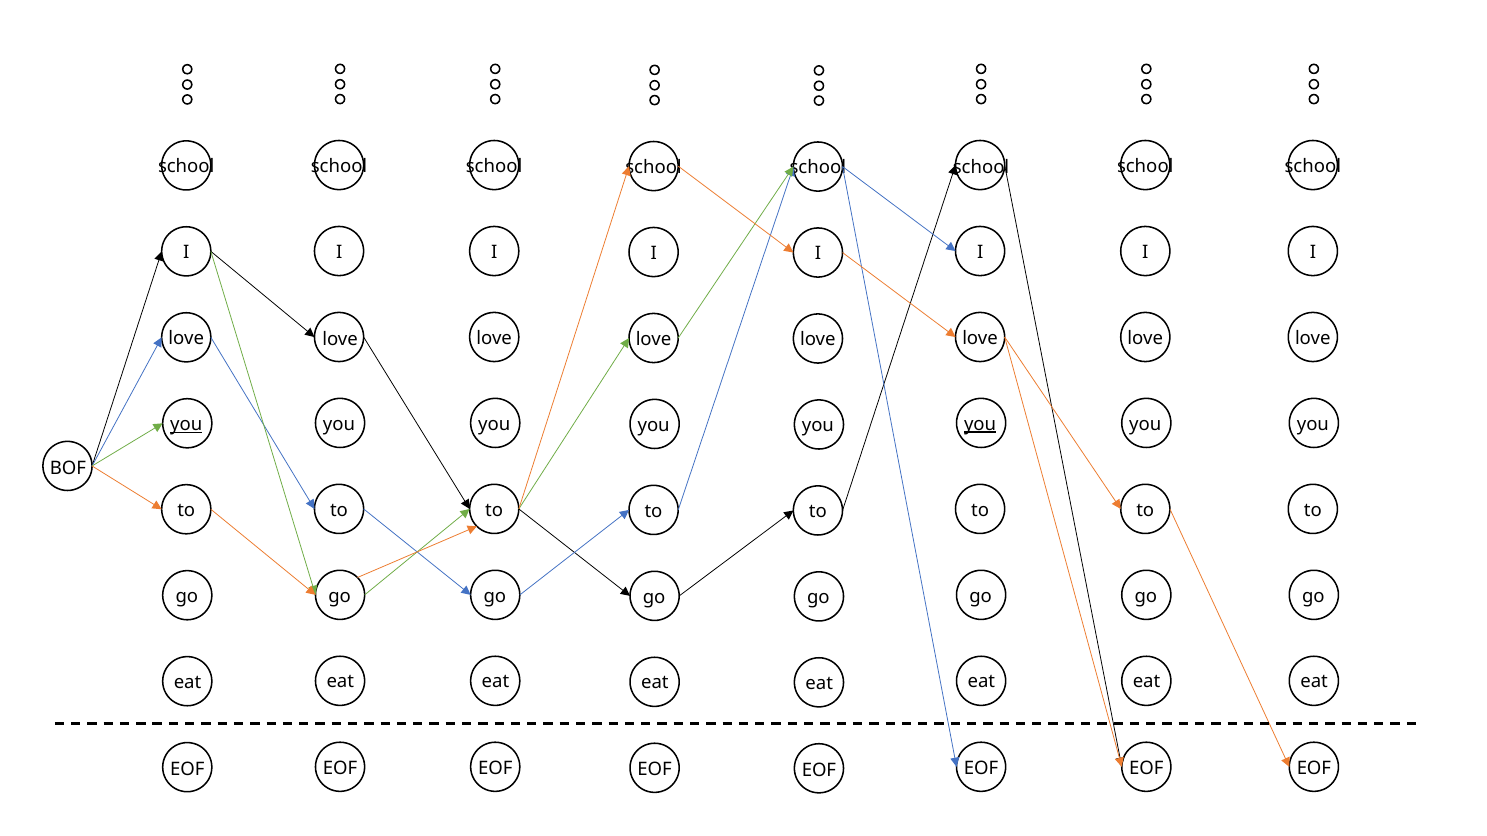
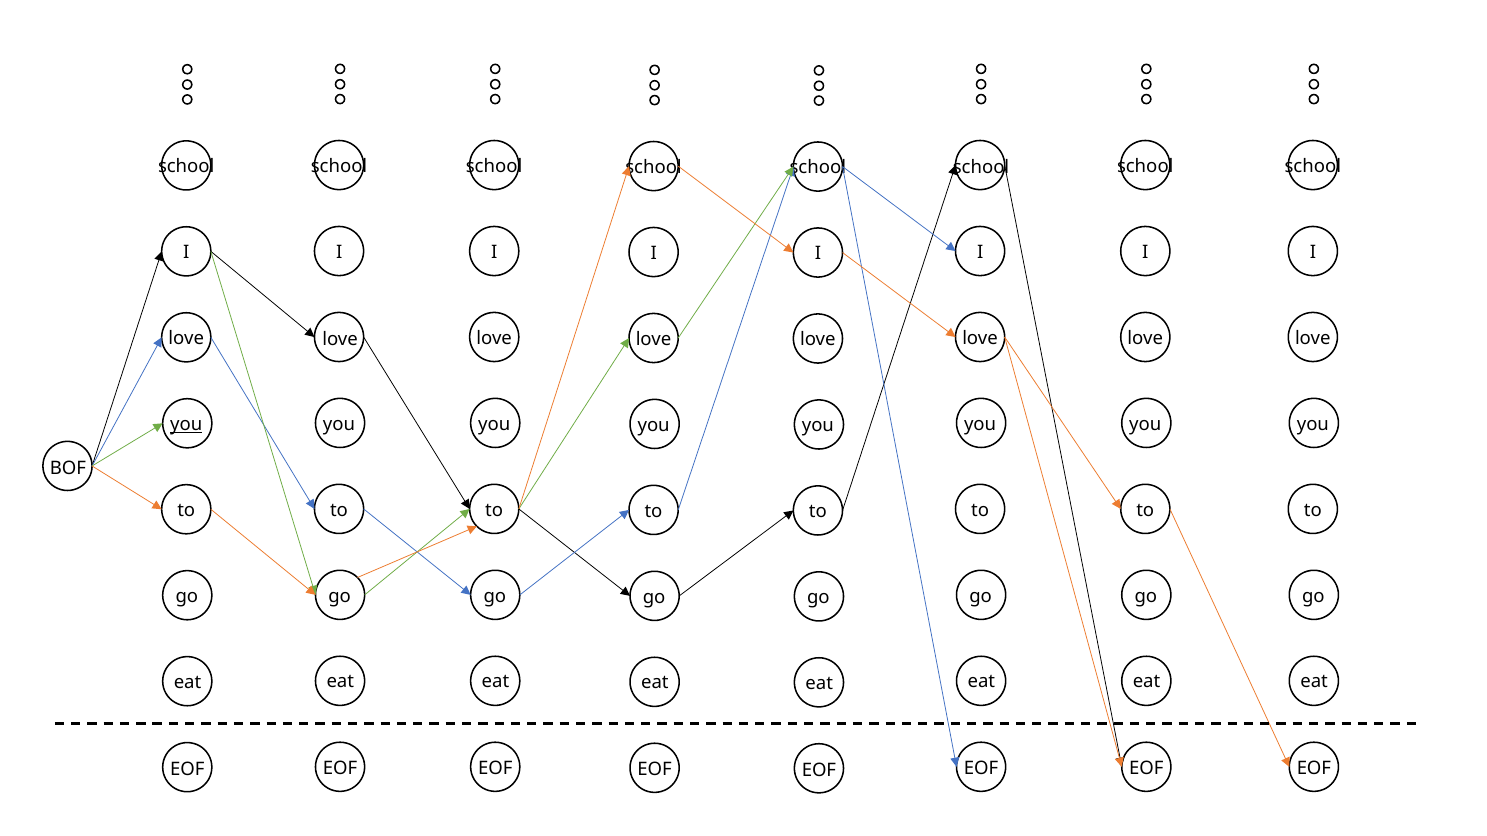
you underline: present -> none (980, 424)
